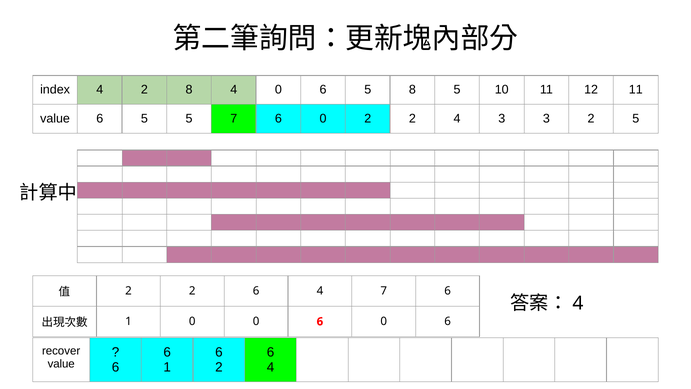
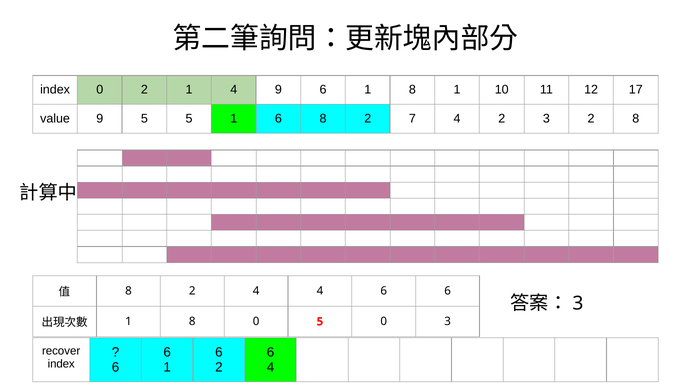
index 4: 4 -> 0 (100, 90)
2 8: 8 -> 1 (189, 90)
4 0: 0 -> 9 (278, 90)
5: 5 -> 1 (368, 90)
8 5: 5 -> 1 (457, 90)
12 11: 11 -> 17 (636, 90)
value 6: 6 -> 9 (100, 118)
5 7: 7 -> 1 (234, 118)
0: 0 -> 8 (323, 118)
2: 2 -> 7 (412, 118)
4 3: 3 -> 2 (502, 118)
2 5: 5 -> 8 (636, 118)
2: 2 -> 8 (128, 291)
6: 6 -> 4 (256, 291)
4 7: 7 -> 6 (384, 291)
4: 4 -> 3 (578, 303)
0: 0 -> 8 (192, 321)
6: 6 -> 5 (320, 321)
6: 6 -> 3 (448, 321)
value: value -> index (61, 364)
